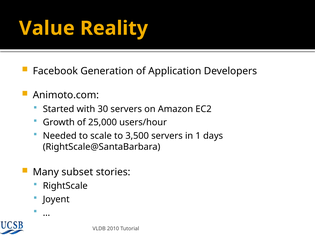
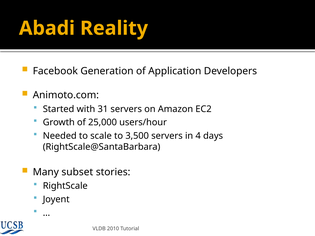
Value: Value -> Abadi (47, 28)
30: 30 -> 31 (103, 109)
1: 1 -> 4 (198, 136)
